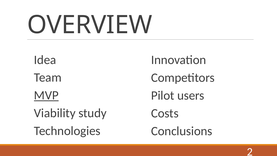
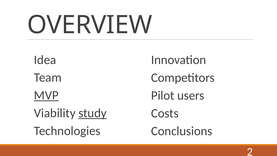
study underline: none -> present (93, 113)
